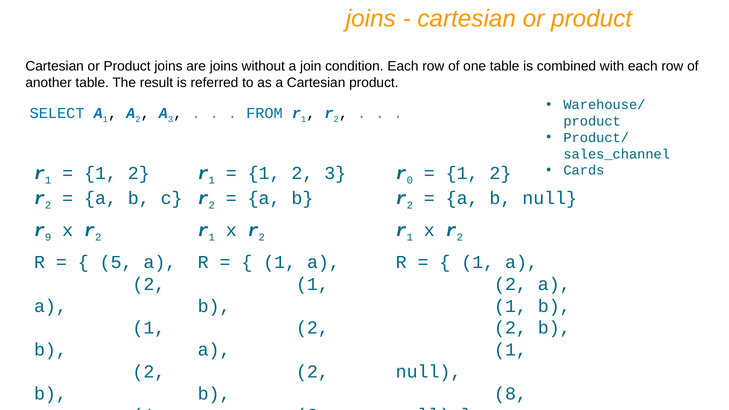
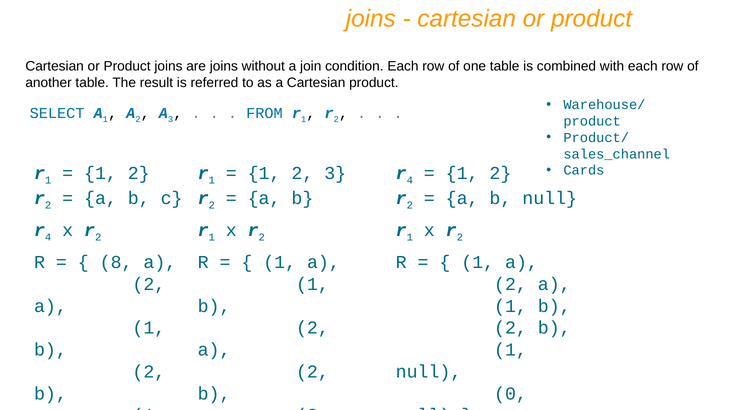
0: 0 -> 4 (410, 180)
9: 9 -> 4 (48, 237)
5: 5 -> 8 (116, 262)
8: 8 -> 0 (511, 394)
